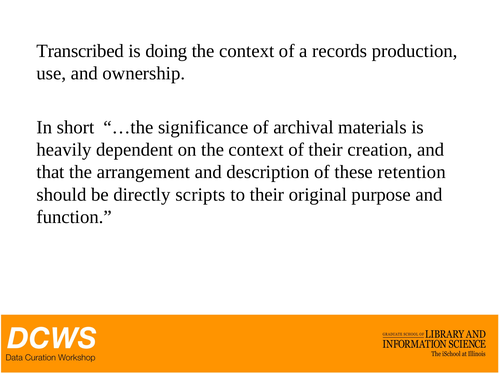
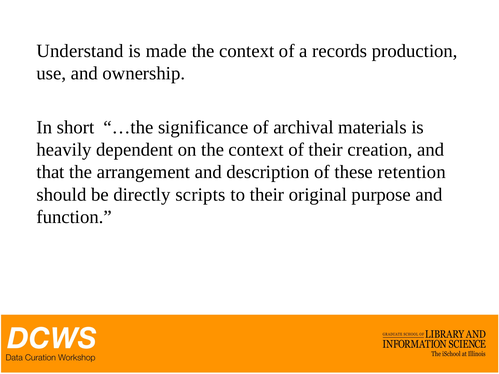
Transcribed: Transcribed -> Understand (80, 51)
doing: doing -> made (166, 51)
